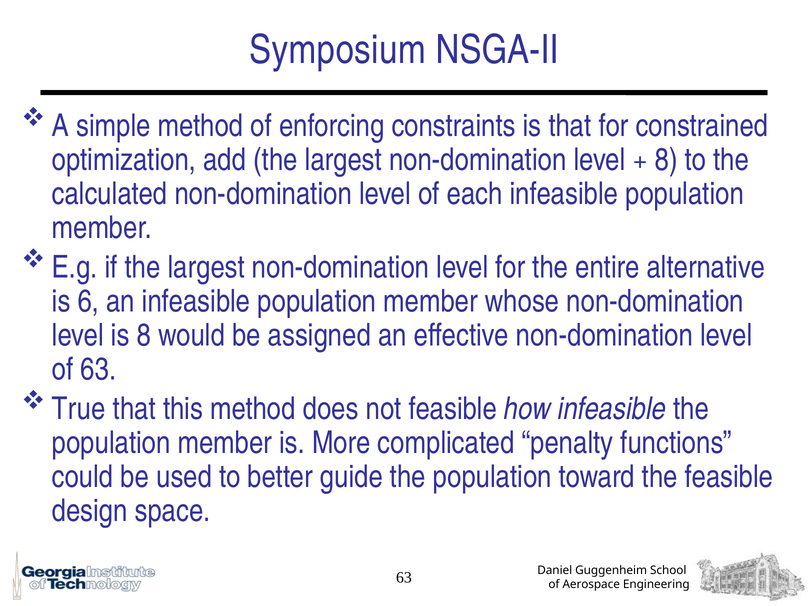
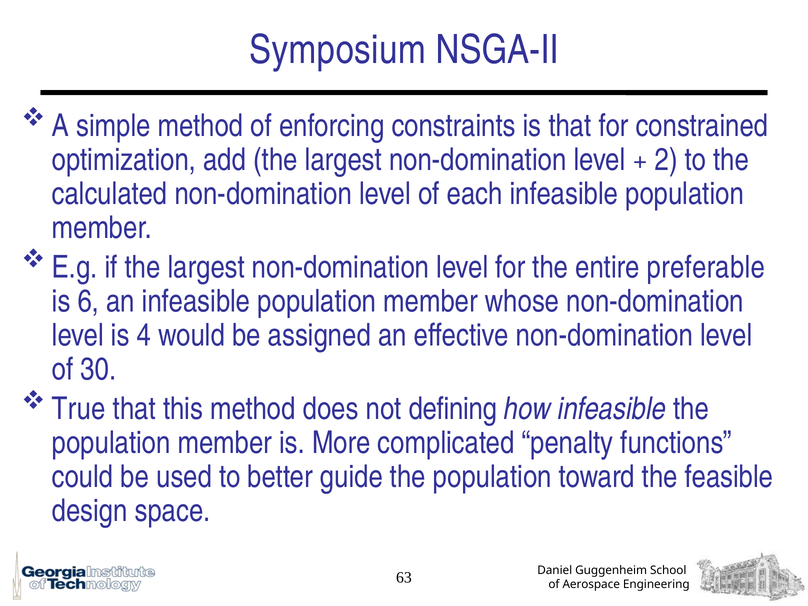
8: 8 -> 2 (666, 160)
alternative: alternative -> preferable (706, 268)
is 8: 8 -> 4 (144, 335)
of 63: 63 -> 30 (98, 369)
not feasible: feasible -> defining (453, 409)
